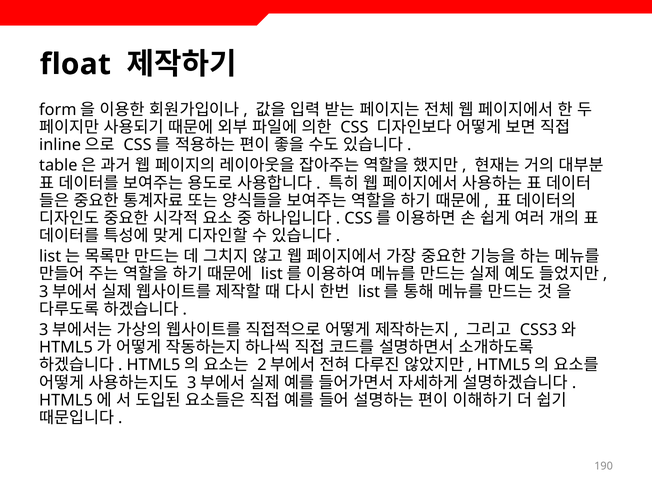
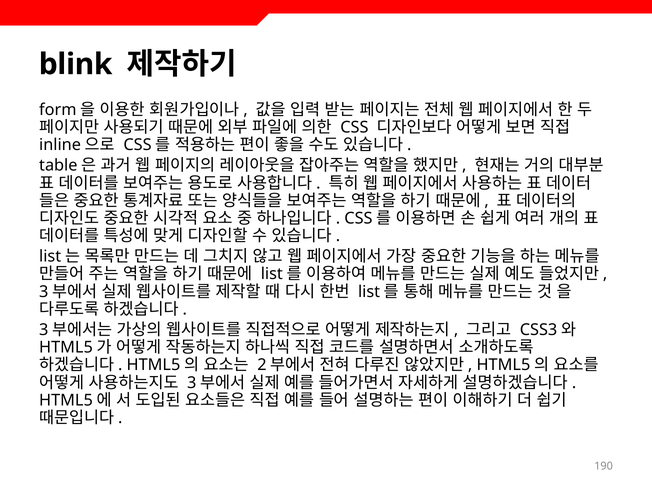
float: float -> blink (76, 64)
